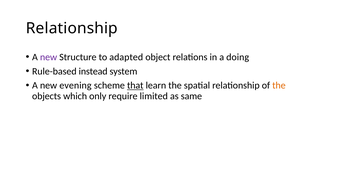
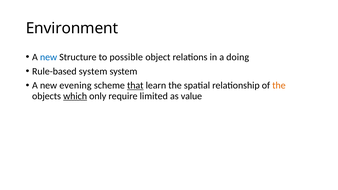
Relationship: Relationship -> Environment (72, 28)
new colour: purple -> blue (49, 57)
adapted: adapted -> possible (126, 57)
Rule-based instead: instead -> system (93, 71)
which underline: none -> present (75, 96)
same: same -> value (191, 96)
